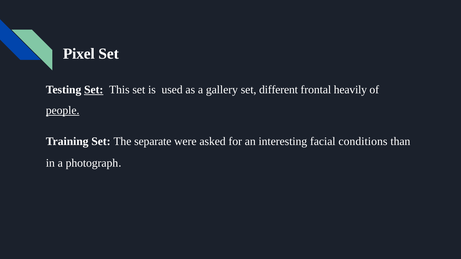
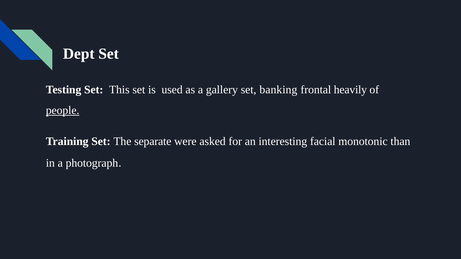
Pixel: Pixel -> Dept (79, 54)
Set underline: present -> none (94, 90)
different: different -> banking (278, 90)
conditions: conditions -> monotonic (363, 142)
